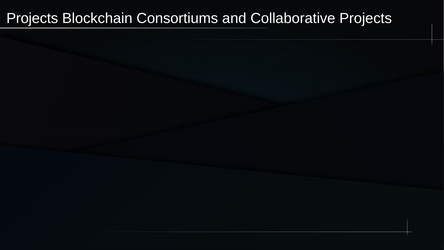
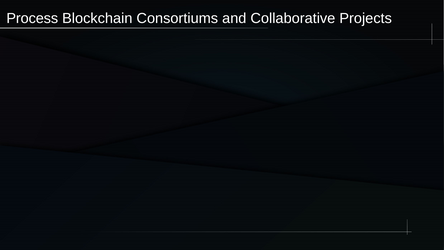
Projects: Projects -> Process (32, 18)
